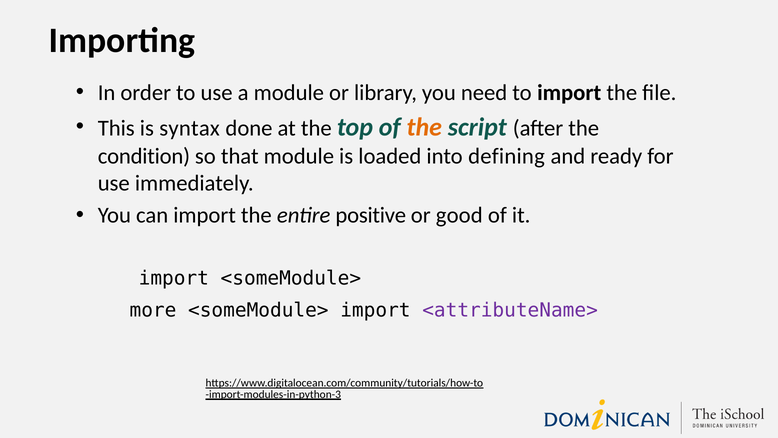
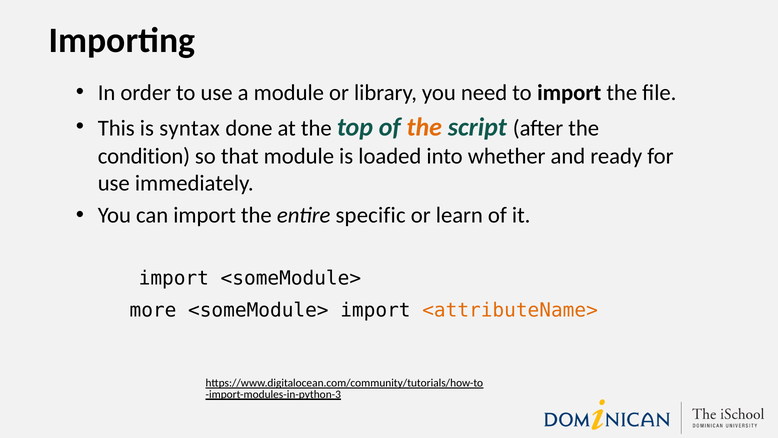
defining: defining -> whether (507, 156)
positive: positive -> specific (371, 215)
good: good -> learn (459, 215)
<attributeName> colour: purple -> orange (510, 310)
